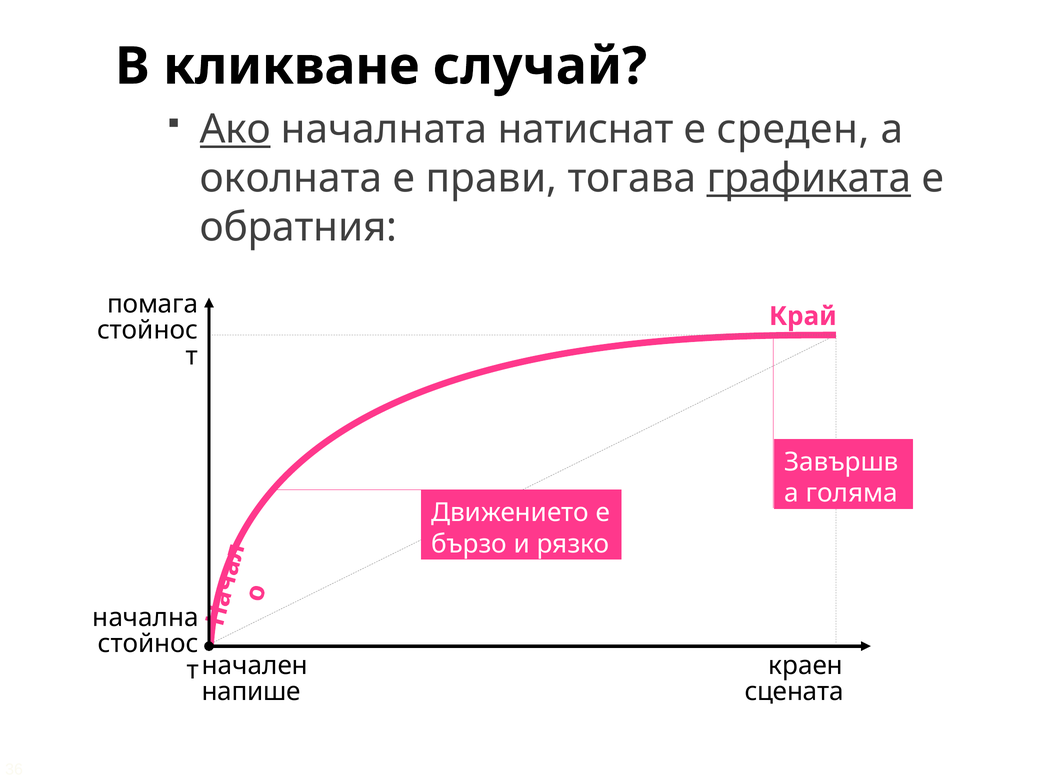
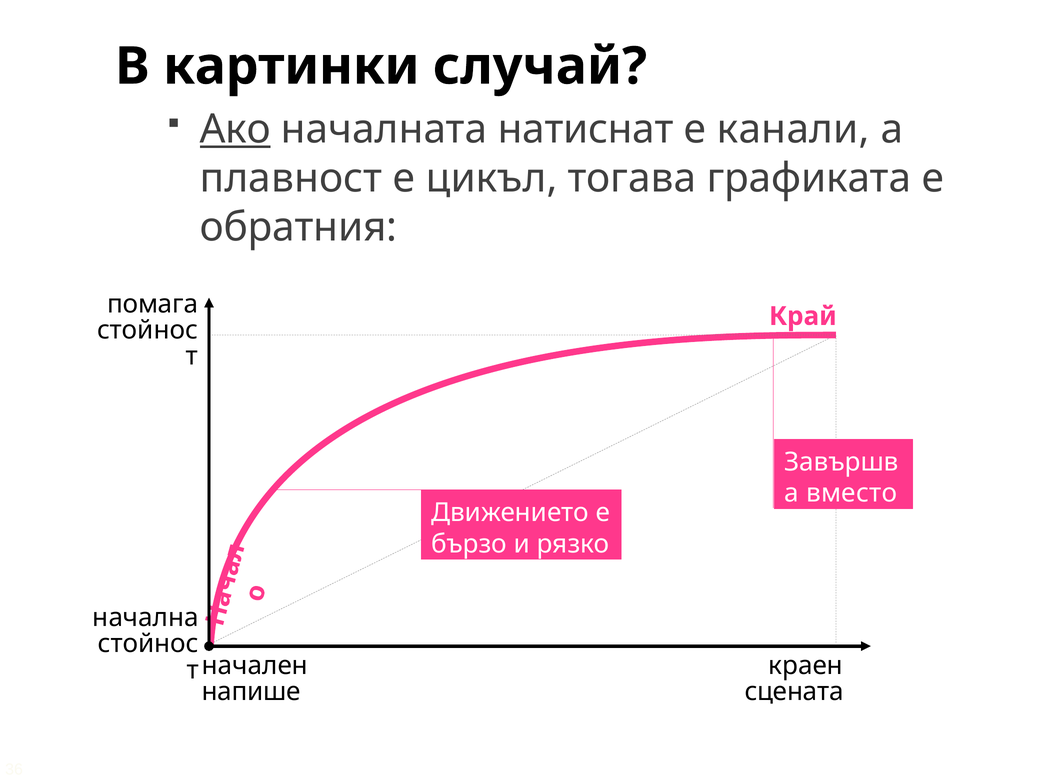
кликване: кликване -> картинки (291, 66)
среден: среден -> канали (793, 129)
околната: околната -> плавност (291, 178)
прави: прави -> цикъл (492, 178)
графиката underline: present -> none (809, 178)
голяма: голяма -> вместо (852, 493)
